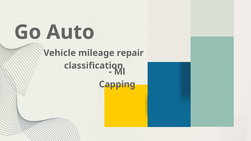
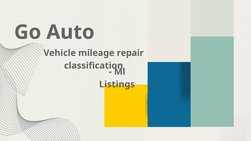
Capping: Capping -> Listings (117, 84)
